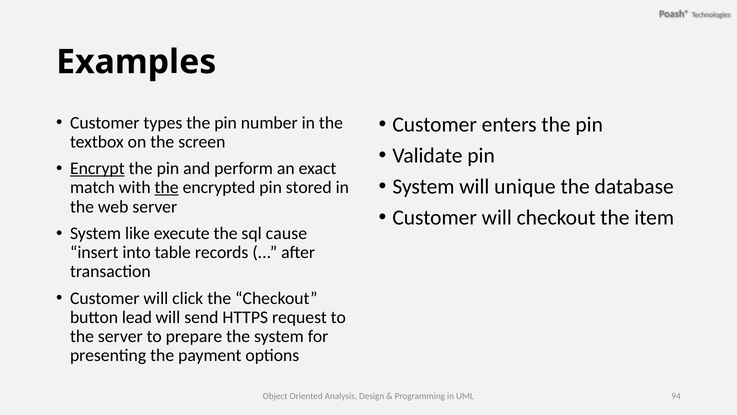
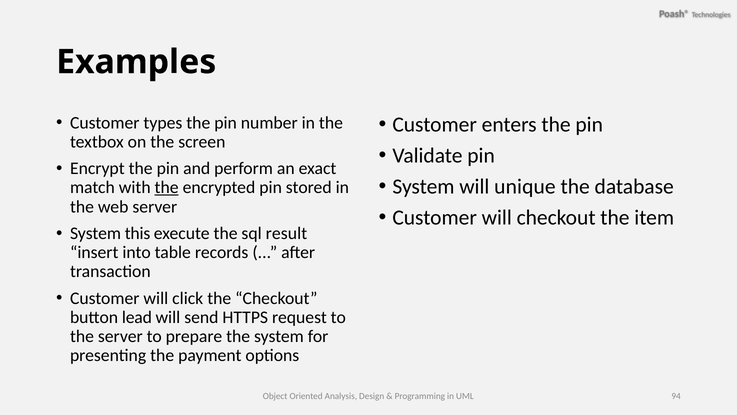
Encrypt underline: present -> none (97, 168)
like: like -> this (138, 233)
cause: cause -> result (286, 233)
